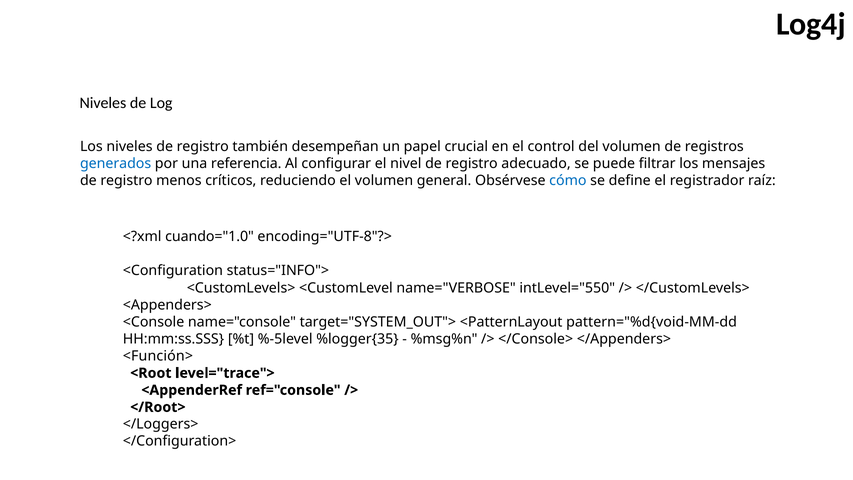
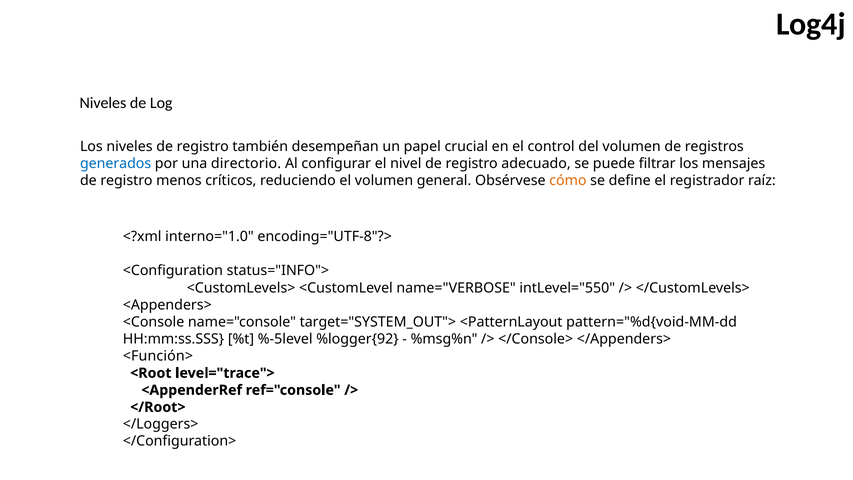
referencia: referencia -> directorio (246, 163)
cómo colour: blue -> orange (568, 180)
cuando="1.0: cuando="1.0 -> interno="1.0 (210, 237)
%logger{35: %logger{35 -> %logger{92 (357, 339)
